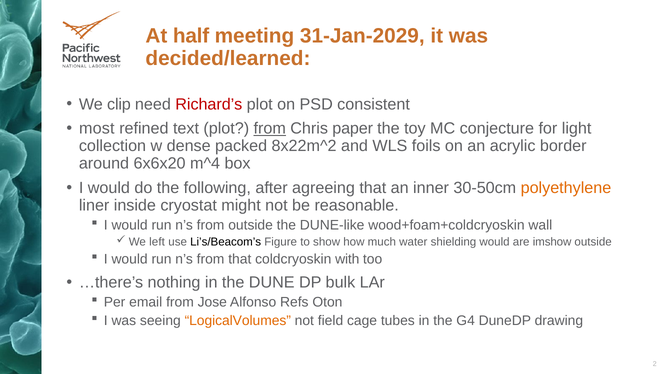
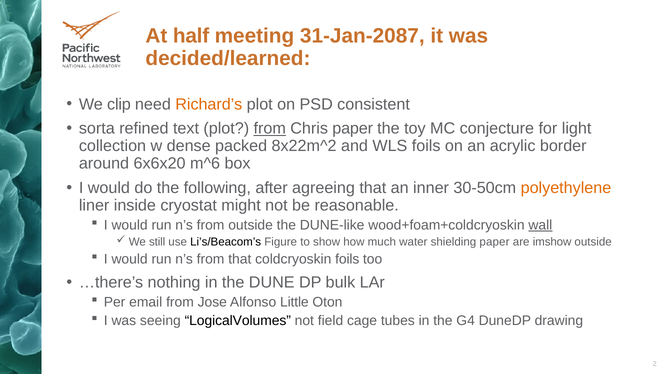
31-Jan-2029: 31-Jan-2029 -> 31-Jan-2087 (362, 36)
Richard’s colour: red -> orange (209, 104)
most: most -> sorta (97, 129)
m^4: m^4 -> m^6 (205, 164)
wall underline: none -> present (540, 225)
left: left -> still (157, 242)
shielding would: would -> paper (494, 242)
coldcryoskin with: with -> foils (347, 259)
Refs: Refs -> Little (294, 302)
LogicalVolumes colour: orange -> black (238, 321)
